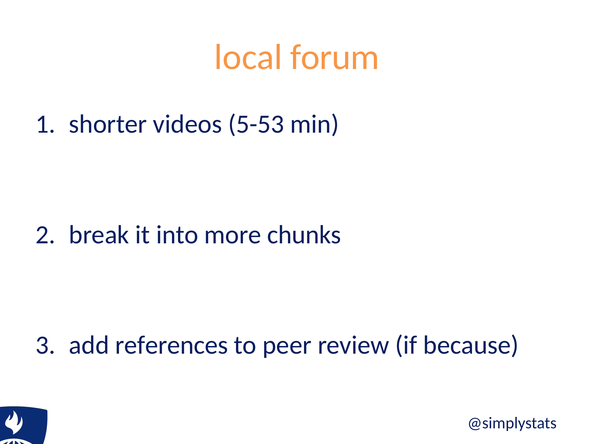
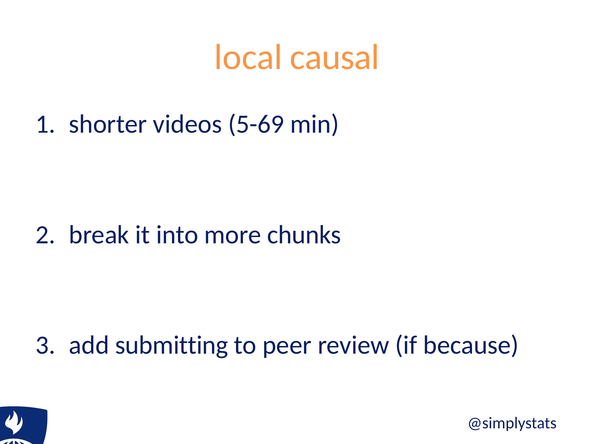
forum: forum -> causal (335, 57)
5-53: 5-53 -> 5-69 (256, 124)
references: references -> submitting (172, 346)
